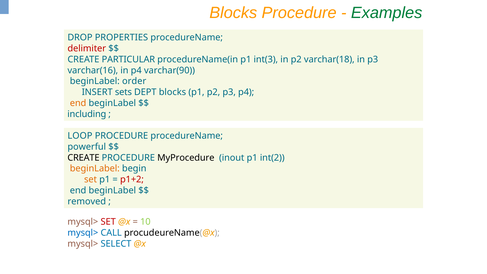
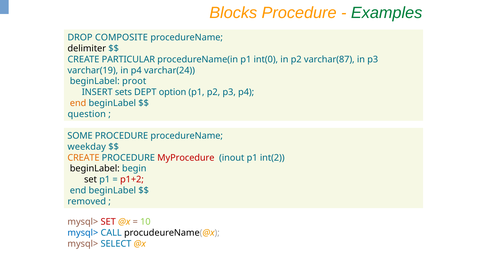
PROPERTIES: PROPERTIES -> COMPOSITE (121, 37)
delimiter colour: red -> black (87, 48)
int(3: int(3 -> int(0 (266, 59)
varchar(18: varchar(18 -> varchar(87 (329, 59)
varchar(16: varchar(16 -> varchar(19 (93, 70)
varchar(90: varchar(90 -> varchar(24 (169, 70)
order: order -> proot (134, 81)
DEPT blocks: blocks -> option (173, 92)
including: including -> question (87, 114)
LOOP: LOOP -> SOME (80, 136)
powerful: powerful -> weekday (87, 147)
CREATE colour: black -> orange (83, 158)
MyProcedure colour: black -> red (186, 158)
beginLabel colour: orange -> black (95, 169)
set colour: orange -> black (91, 180)
